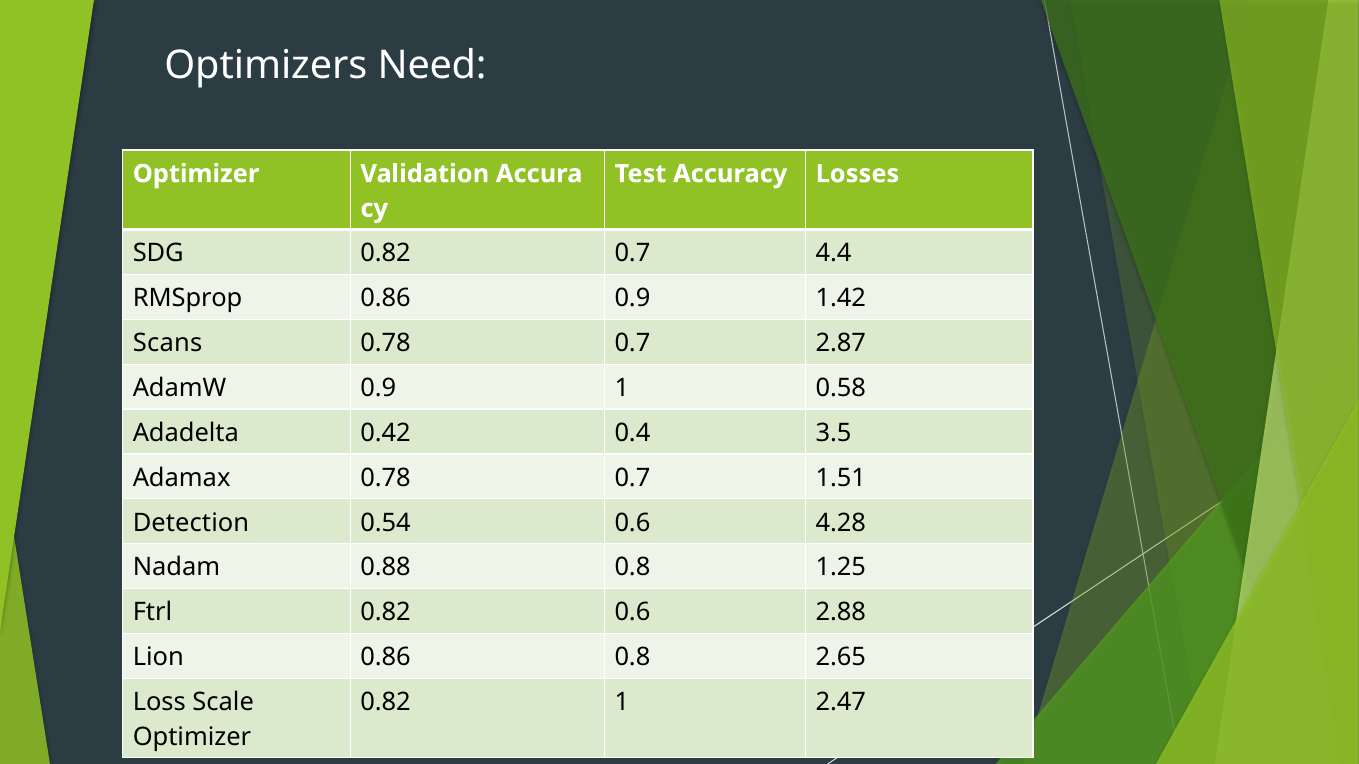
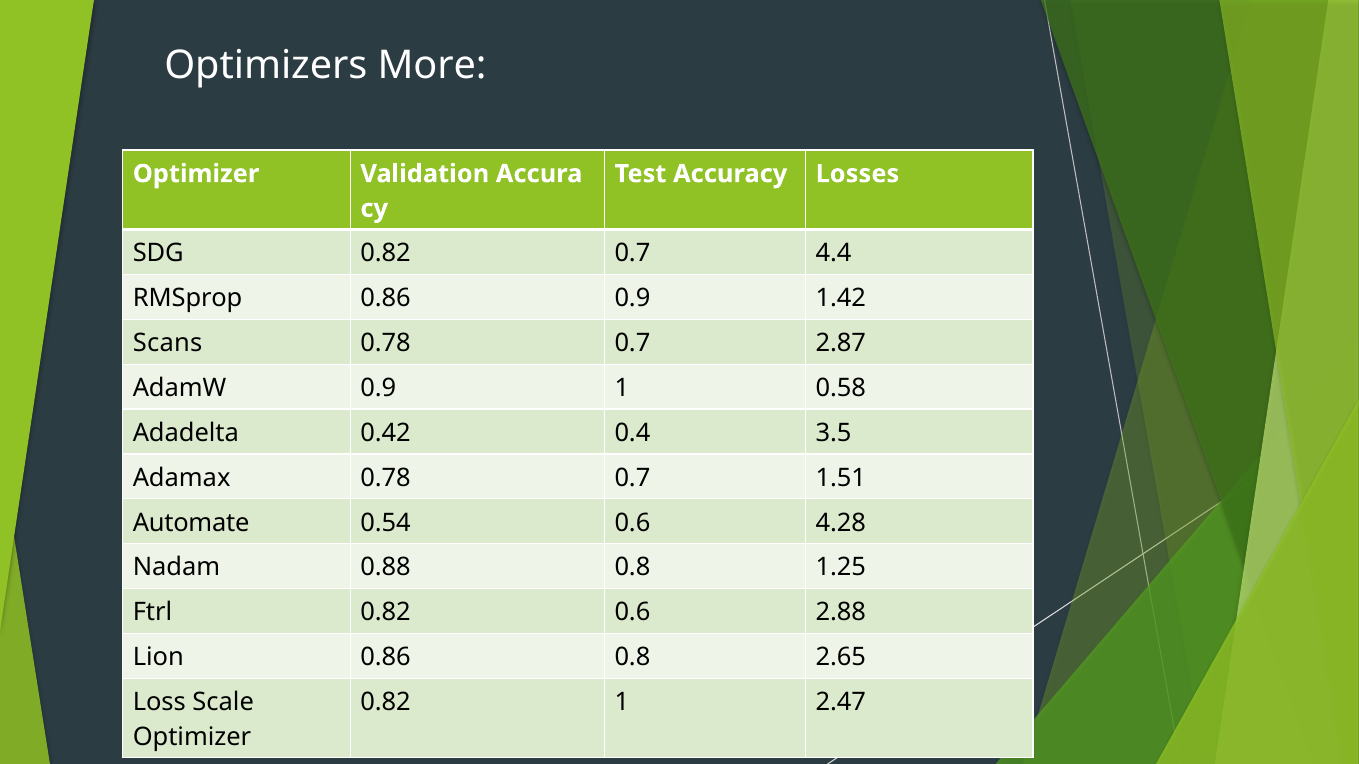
Need: Need -> More (432, 66)
Detection: Detection -> Automate (191, 523)
